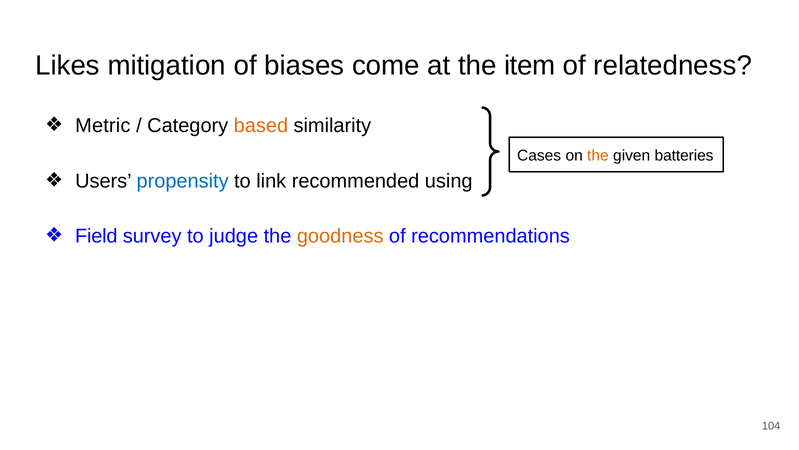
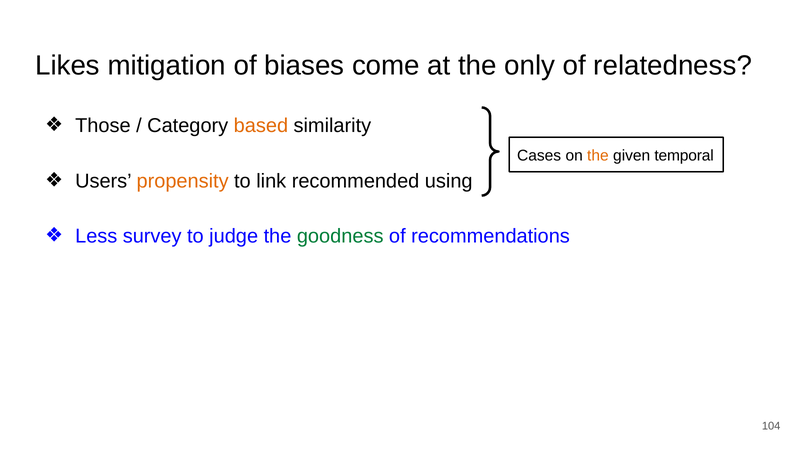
item: item -> only (530, 65)
Metric: Metric -> Those (103, 126)
batteries: batteries -> temporal (684, 155)
propensity colour: blue -> orange (183, 181)
Field: Field -> Less (96, 236)
goodness colour: orange -> green (340, 236)
